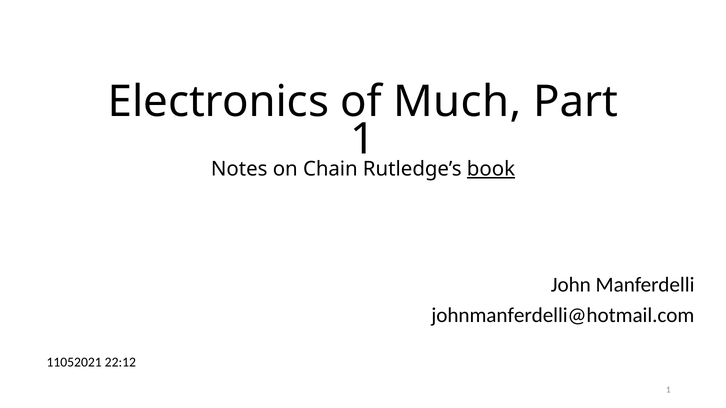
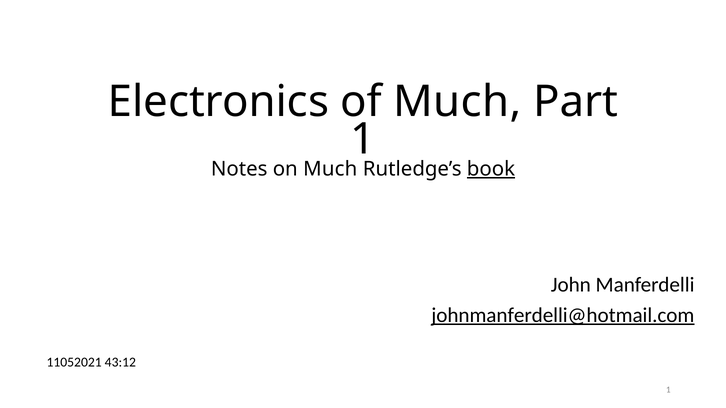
on Chain: Chain -> Much (330, 169)
johnmanferdelli@hotmail.com underline: none -> present (563, 316)
22:12: 22:12 -> 43:12 (120, 363)
